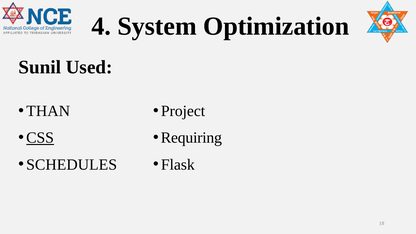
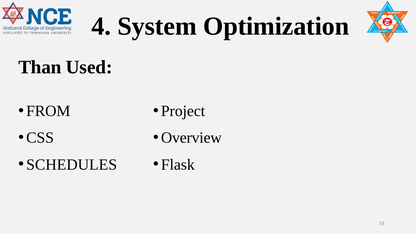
Sunil: Sunil -> Than (40, 67)
THAN: THAN -> FROM (48, 111)
Requiring: Requiring -> Overview (191, 138)
CSS underline: present -> none (40, 138)
